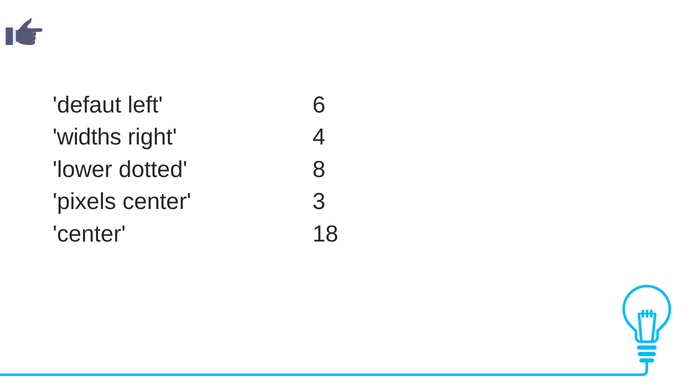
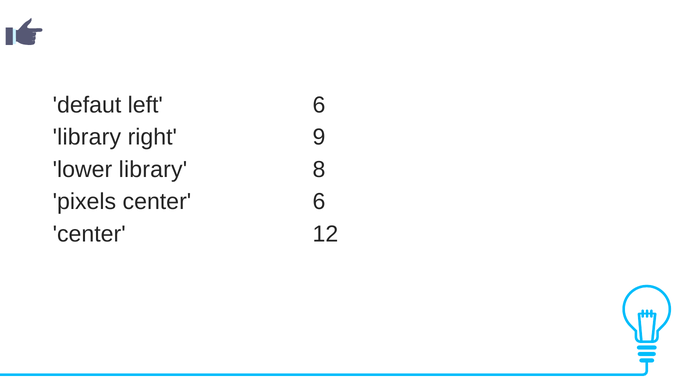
widths: widths -> library (87, 137)
4: 4 -> 9 (319, 137)
lower dotted: dotted -> library (153, 169)
center 3: 3 -> 6 (319, 202)
18: 18 -> 12 (325, 234)
